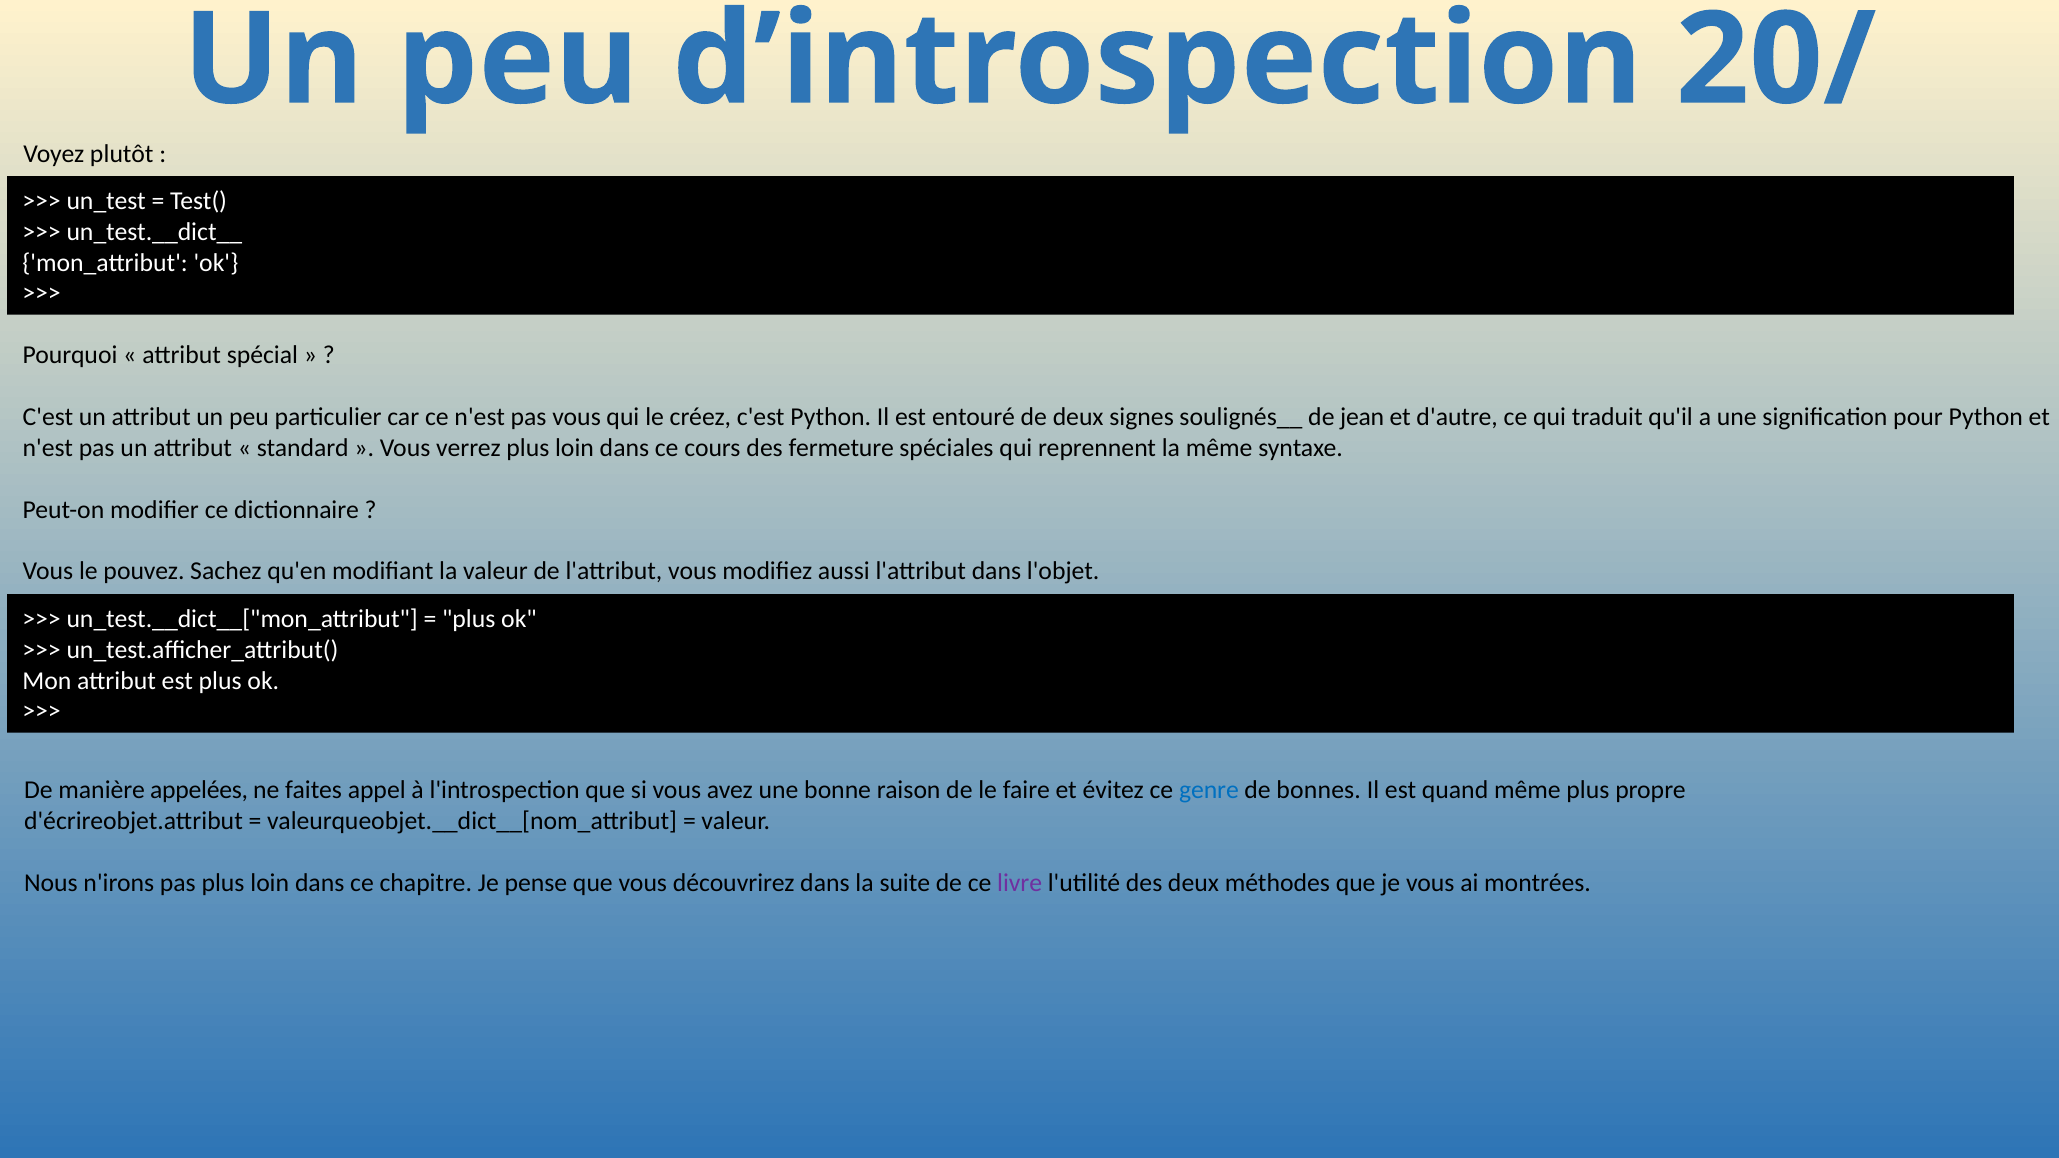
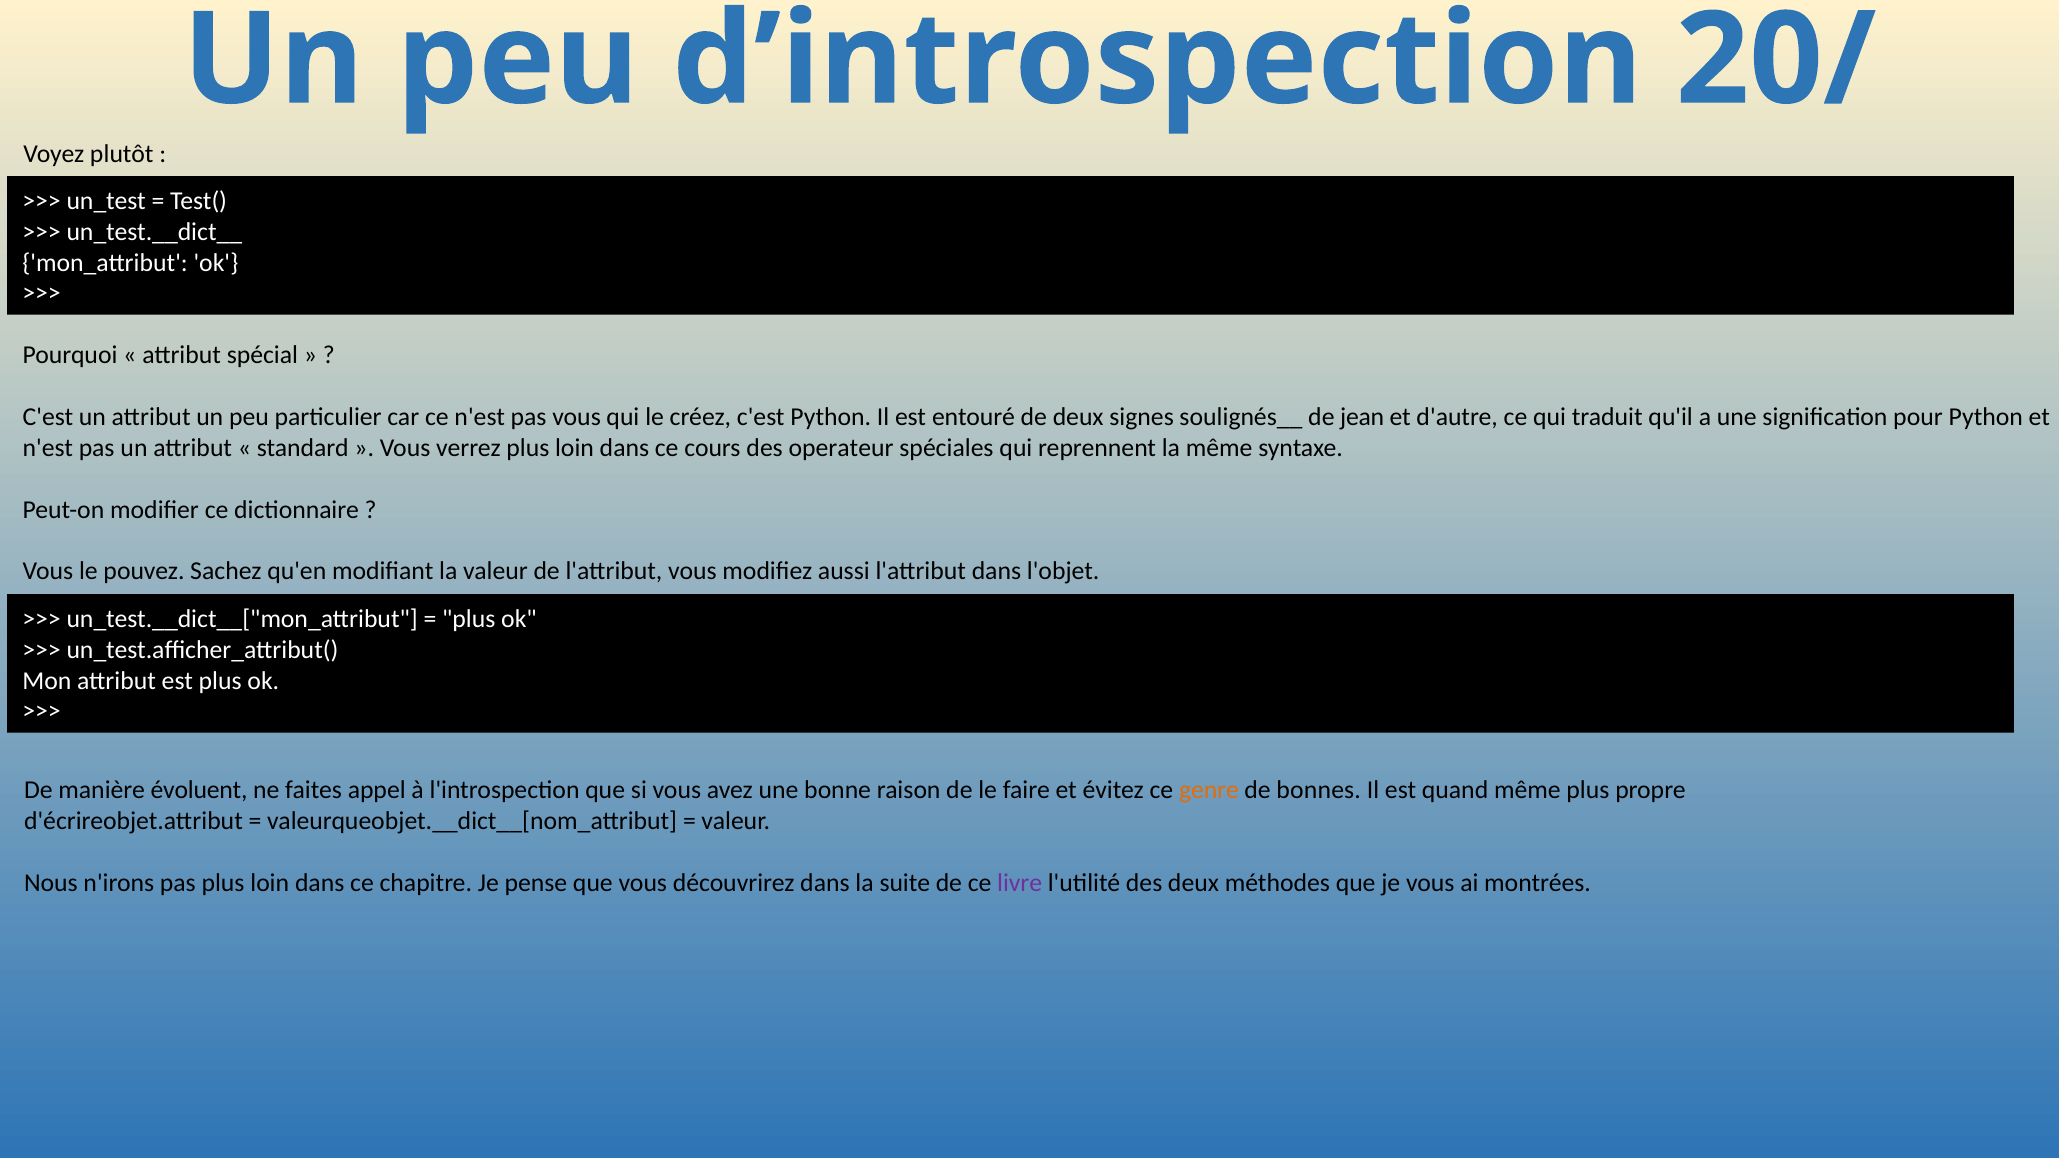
fermeture: fermeture -> operateur (841, 448)
appelées: appelées -> évoluent (199, 790)
genre colour: blue -> orange (1209, 790)
